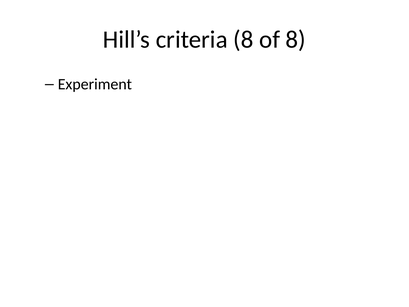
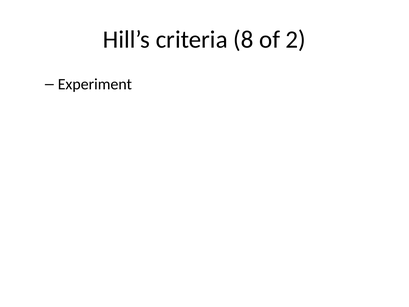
of 8: 8 -> 2 (296, 40)
